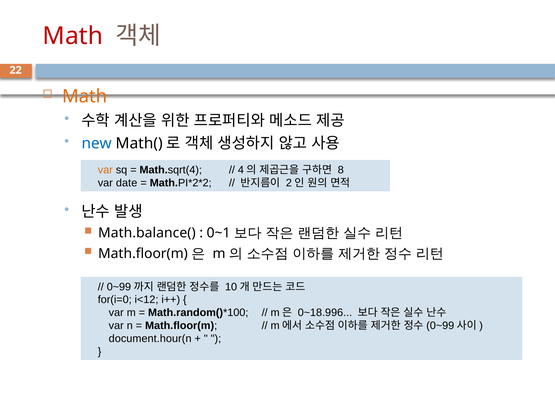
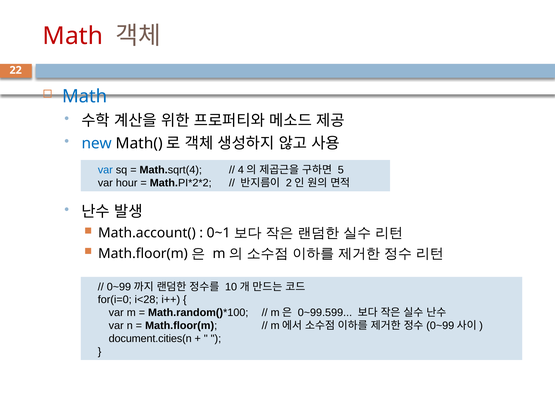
Math colour: orange -> blue (85, 97)
var colour: orange -> blue (105, 170)
8: 8 -> 5 (341, 170)
date: date -> hour (127, 183)
Math.balance(: Math.balance( -> Math.account( (147, 233)
i<12: i<12 -> i<28 (147, 300)
0~18.996: 0~18.996 -> 0~99.599 (325, 313)
document.hour(n: document.hour(n -> document.cities(n (150, 339)
